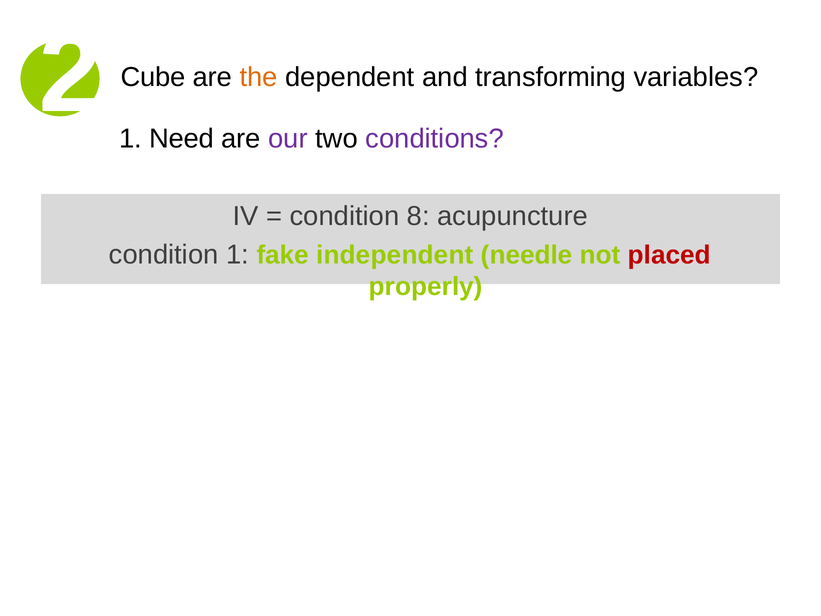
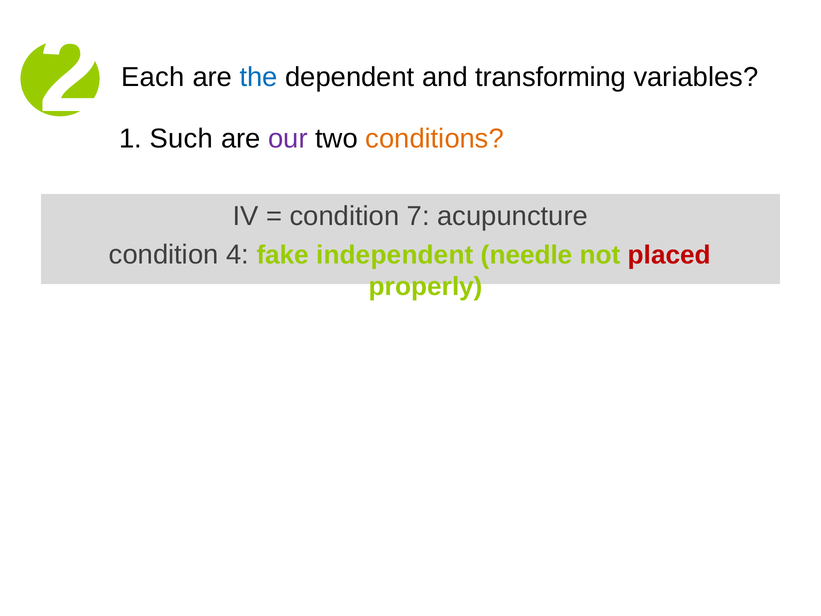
Cube: Cube -> Each (153, 77)
the colour: orange -> blue (259, 77)
Need: Need -> Such (181, 139)
conditions colour: purple -> orange (435, 139)
8: 8 -> 7 (418, 216)
condition 1: 1 -> 4 (238, 255)
